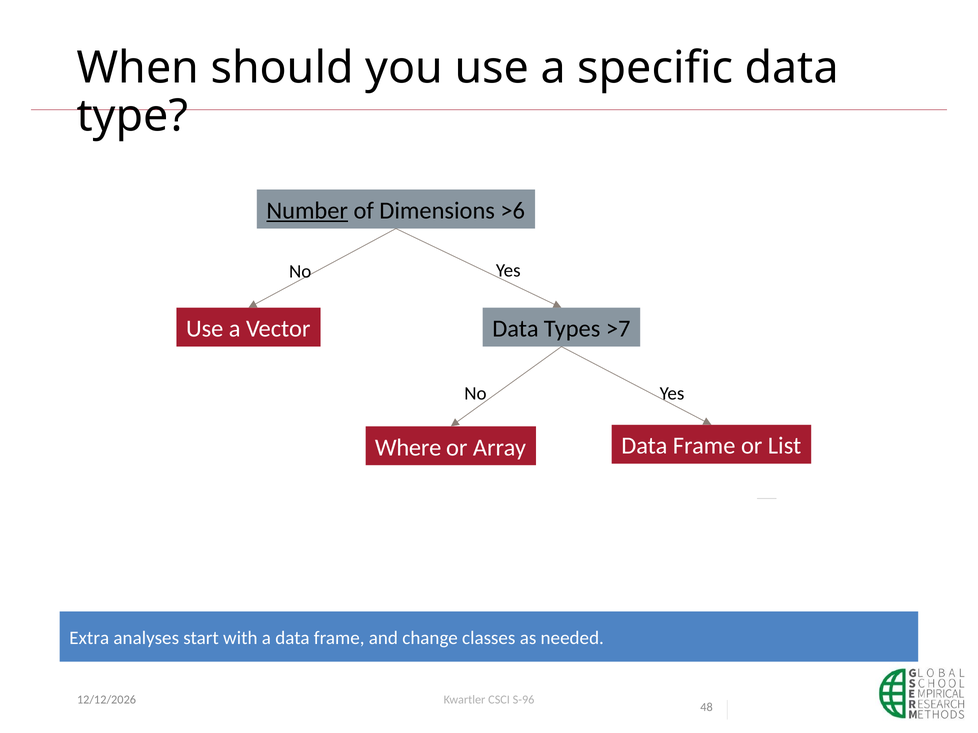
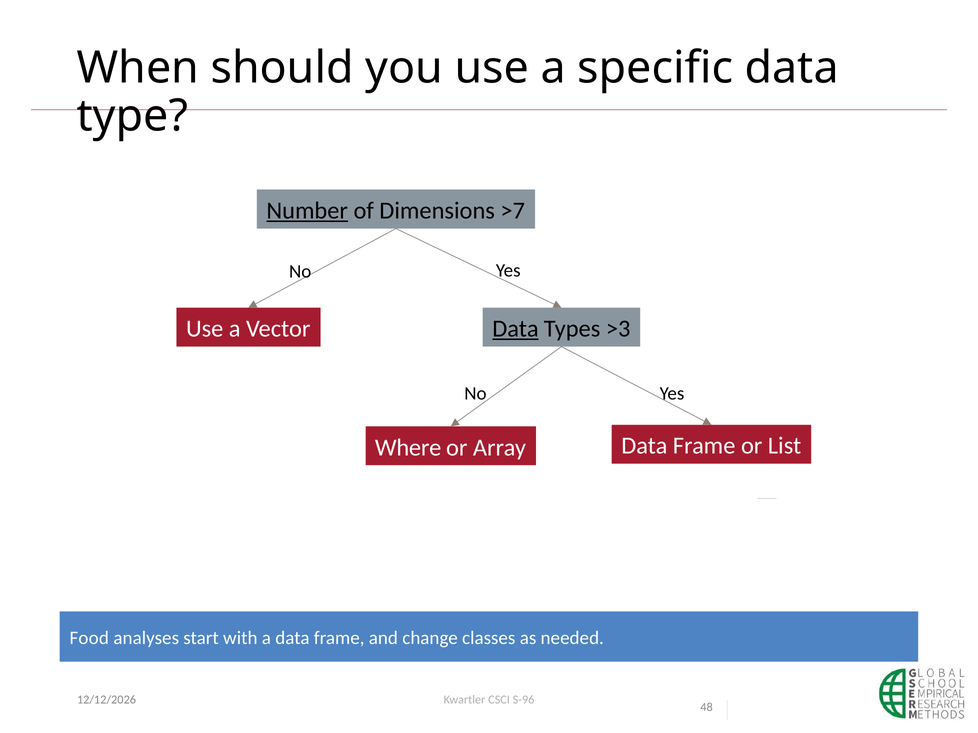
>6: >6 -> >7 (513, 211)
Data underline: none -> present (515, 329)
>7: >7 -> >3 (618, 329)
Extra: Extra -> Food (89, 638)
